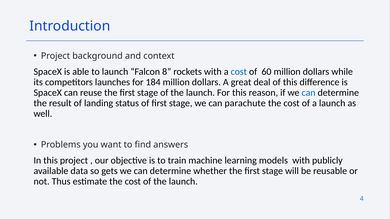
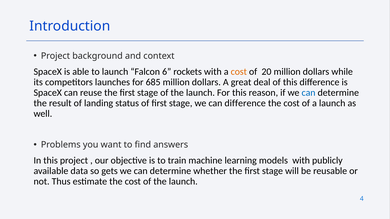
8: 8 -> 6 (167, 72)
cost colour: blue -> orange (239, 72)
60: 60 -> 20 (266, 72)
184: 184 -> 685 (153, 82)
can parachute: parachute -> difference (245, 103)
